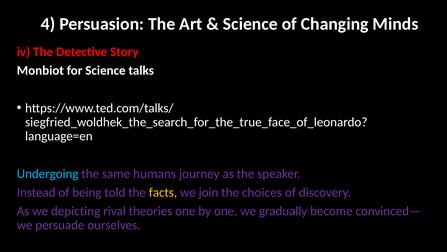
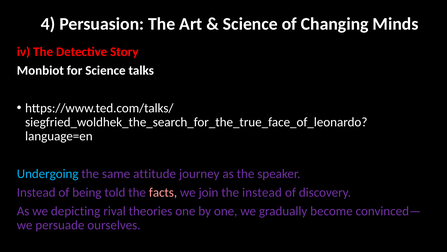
humans: humans -> attitude (155, 173)
facts colour: yellow -> pink (163, 192)
the choices: choices -> instead (262, 192)
